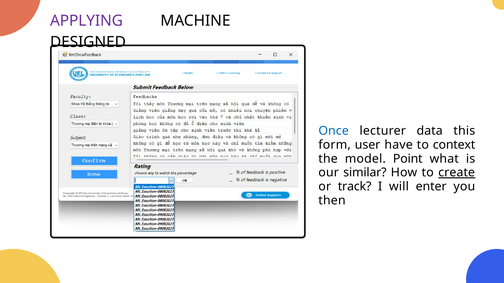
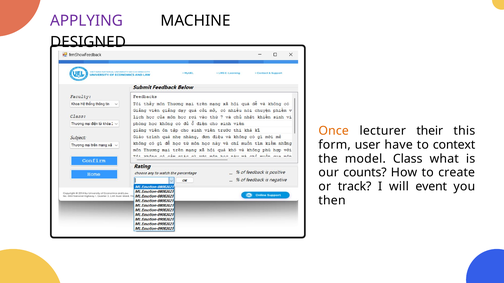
Once colour: blue -> orange (334, 131)
data: data -> their (430, 131)
Point: Point -> Class (408, 159)
similar: similar -> counts (365, 173)
create underline: present -> none (457, 173)
enter: enter -> event (431, 187)
